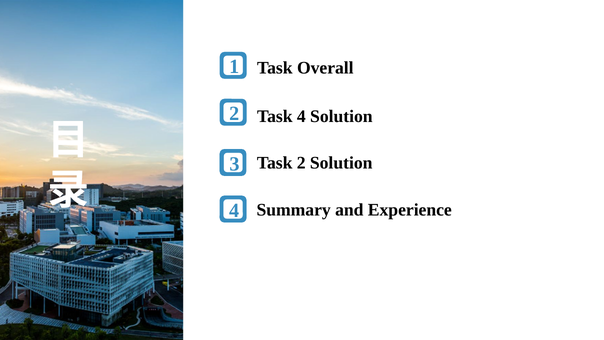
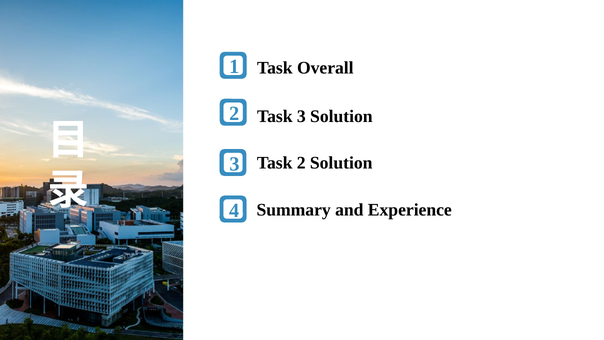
Task 4: 4 -> 3 (301, 116)
